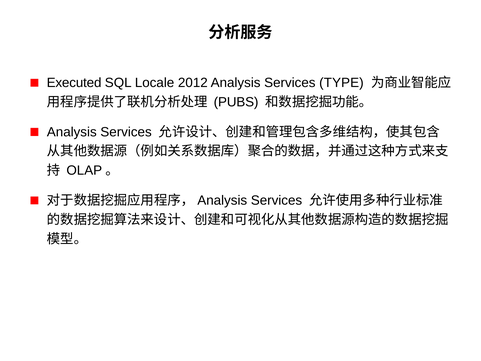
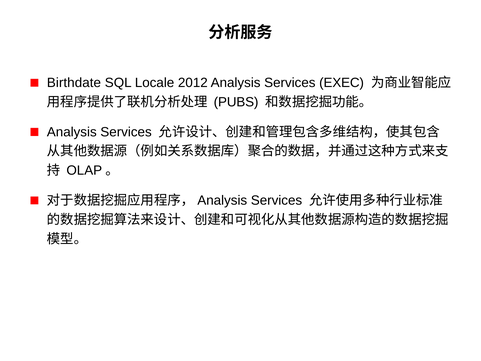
Executed: Executed -> Birthdate (74, 83)
TYPE: TYPE -> EXEC (342, 83)
